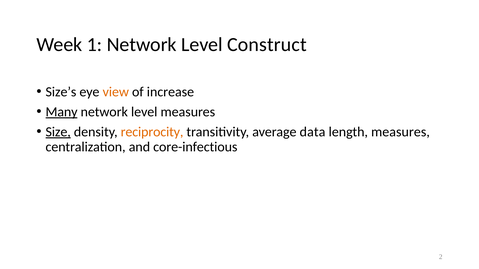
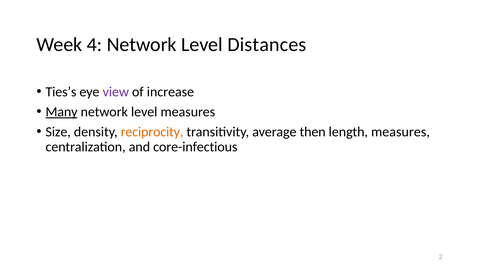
1: 1 -> 4 (95, 45)
Construct: Construct -> Distances (267, 45)
Size’s: Size’s -> Ties’s (61, 92)
view colour: orange -> purple (116, 92)
Size underline: present -> none (58, 132)
data: data -> then (313, 132)
